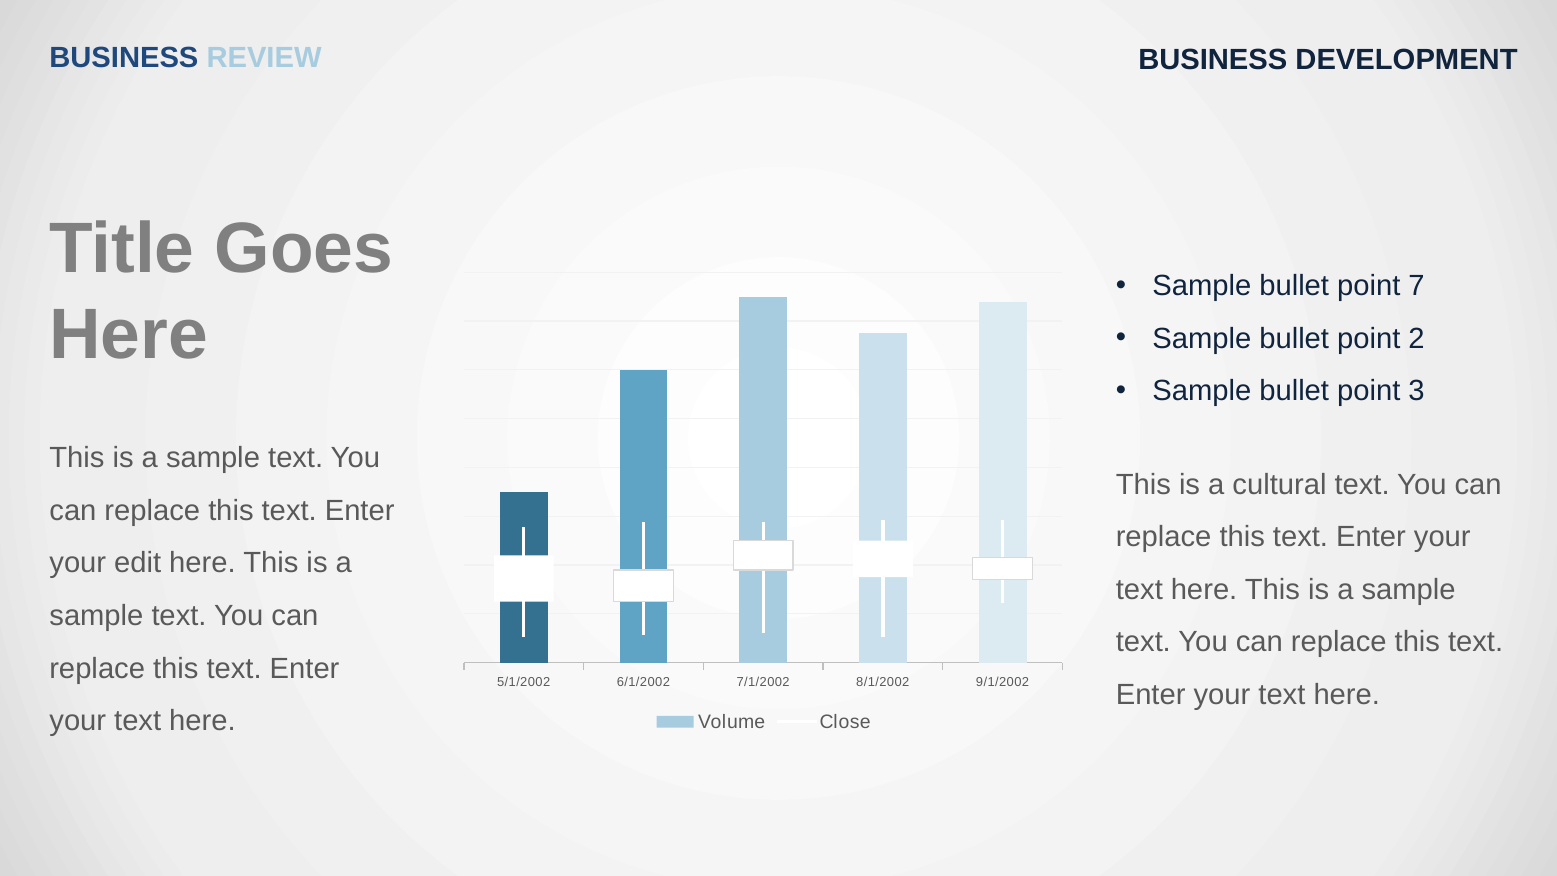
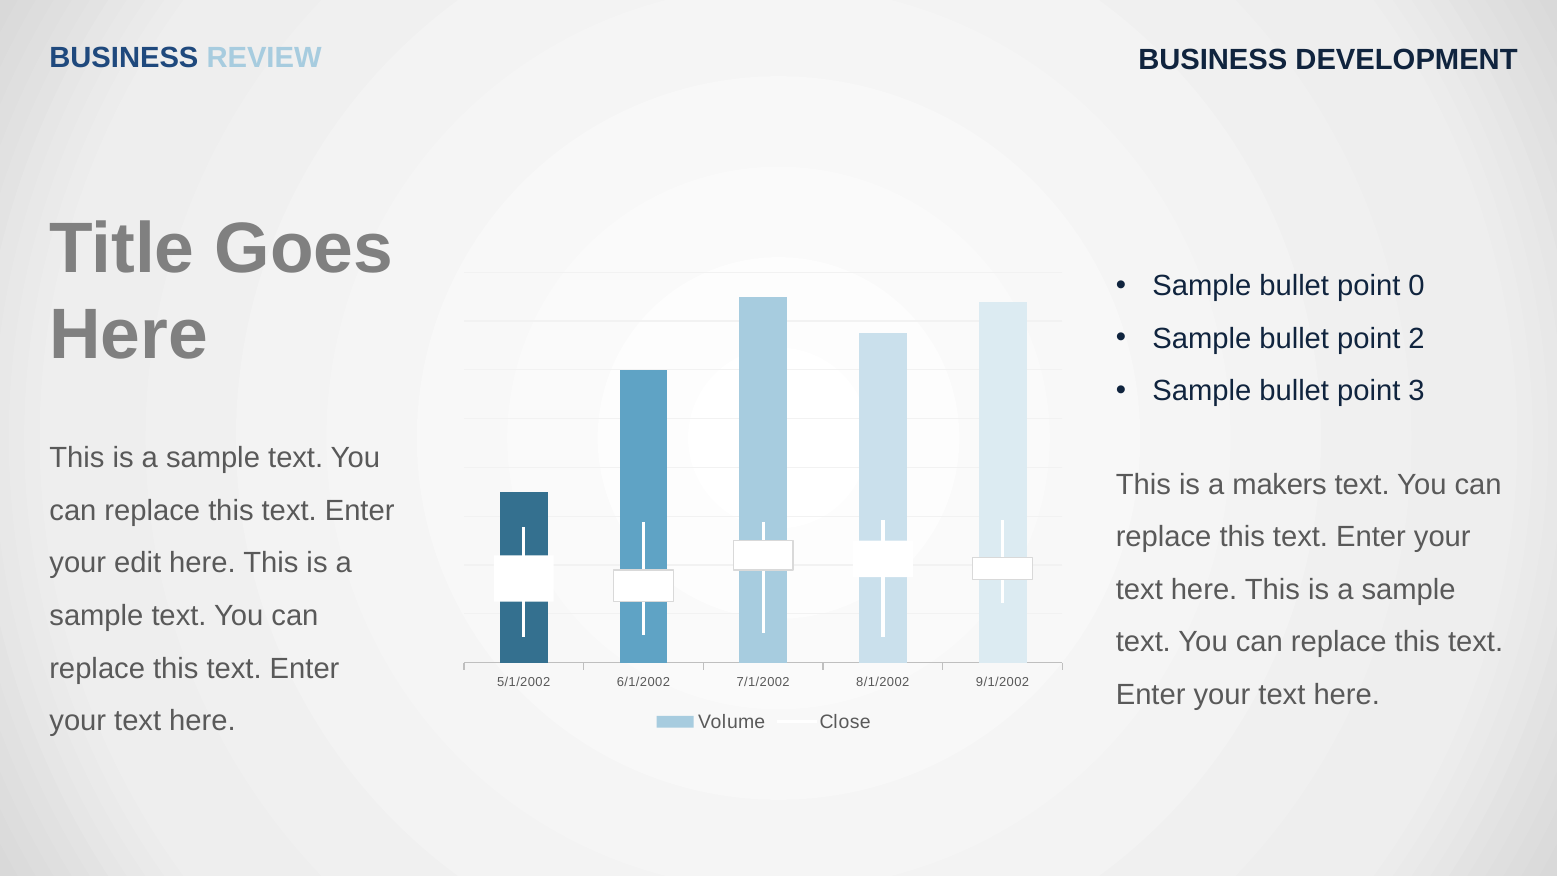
7: 7 -> 0 (1417, 286)
cultural: cultural -> makers (1280, 484)
